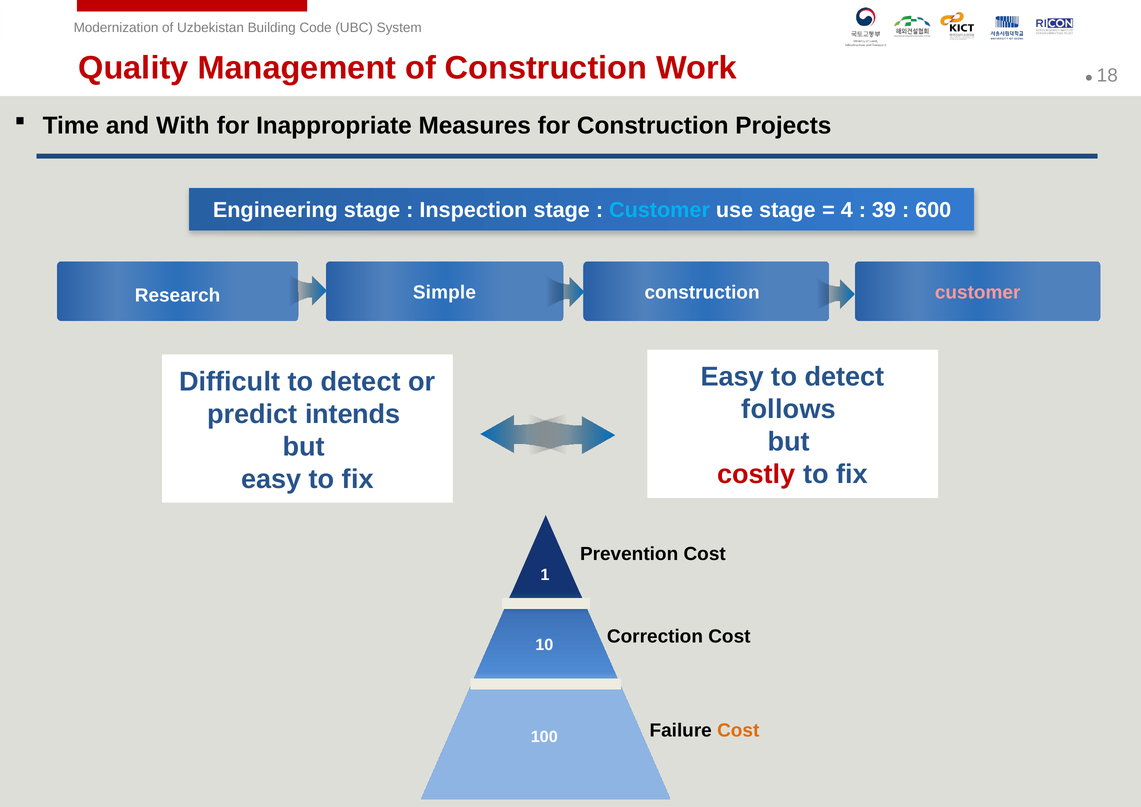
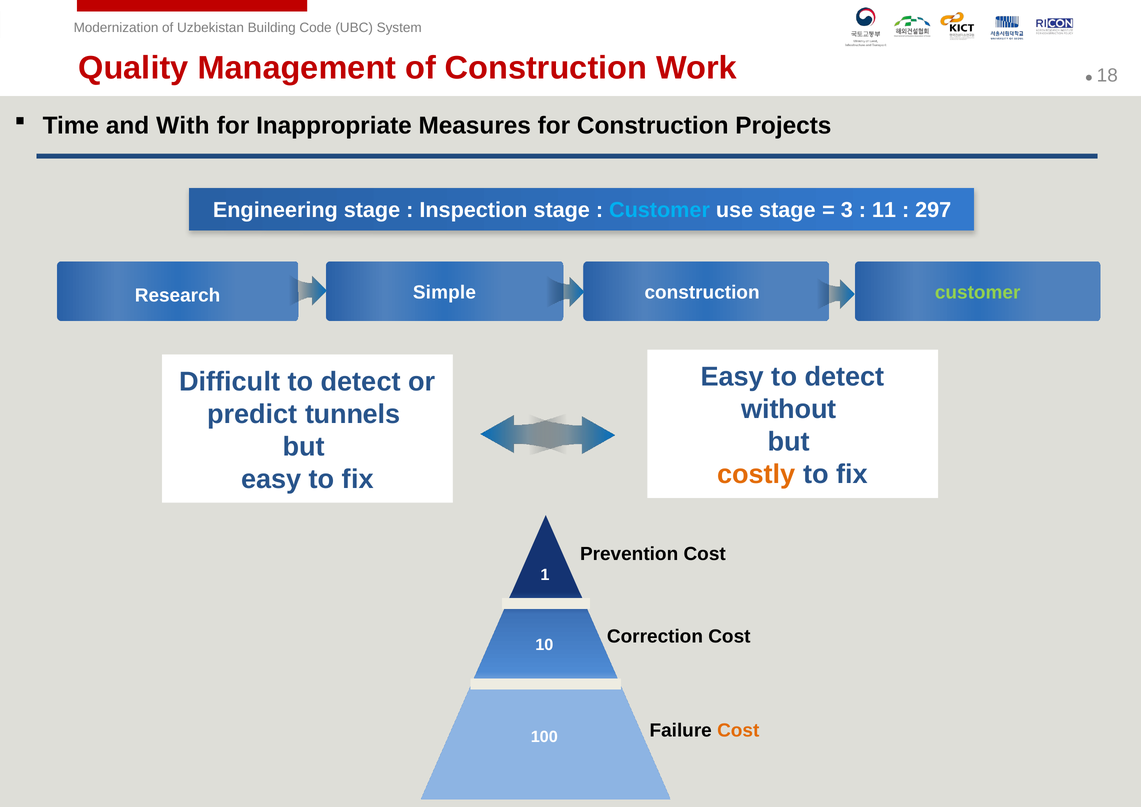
4: 4 -> 3 (847, 210)
39: 39 -> 11 (884, 210)
600: 600 -> 297 (933, 210)
customer colour: pink -> light green (978, 293)
follows: follows -> without (789, 409)
intends: intends -> tunnels (353, 414)
costly colour: red -> orange (756, 474)
